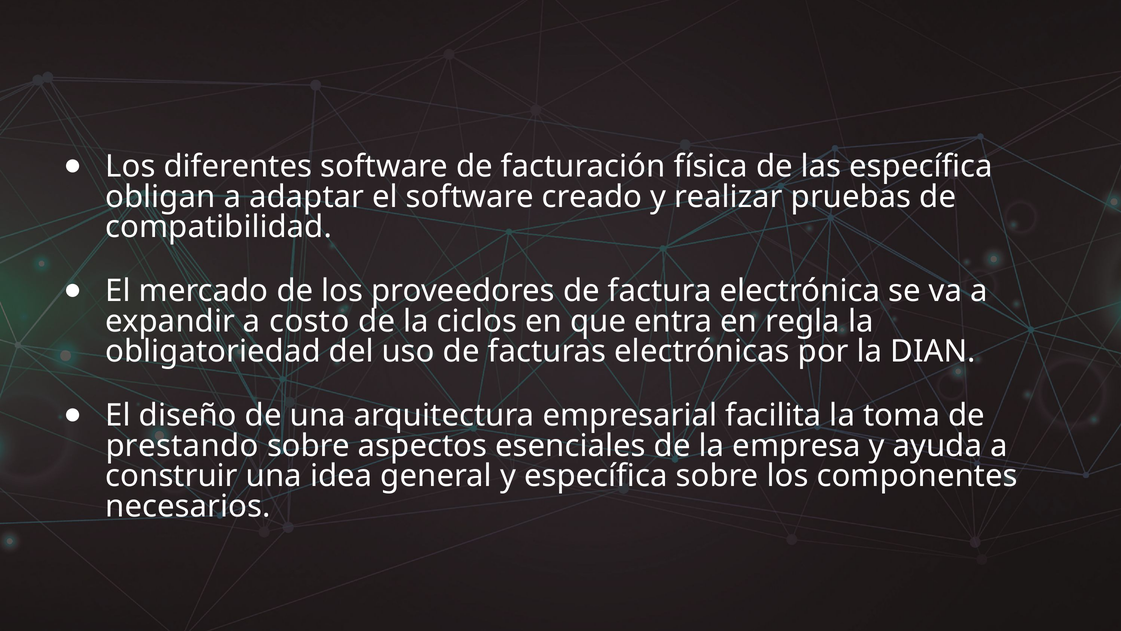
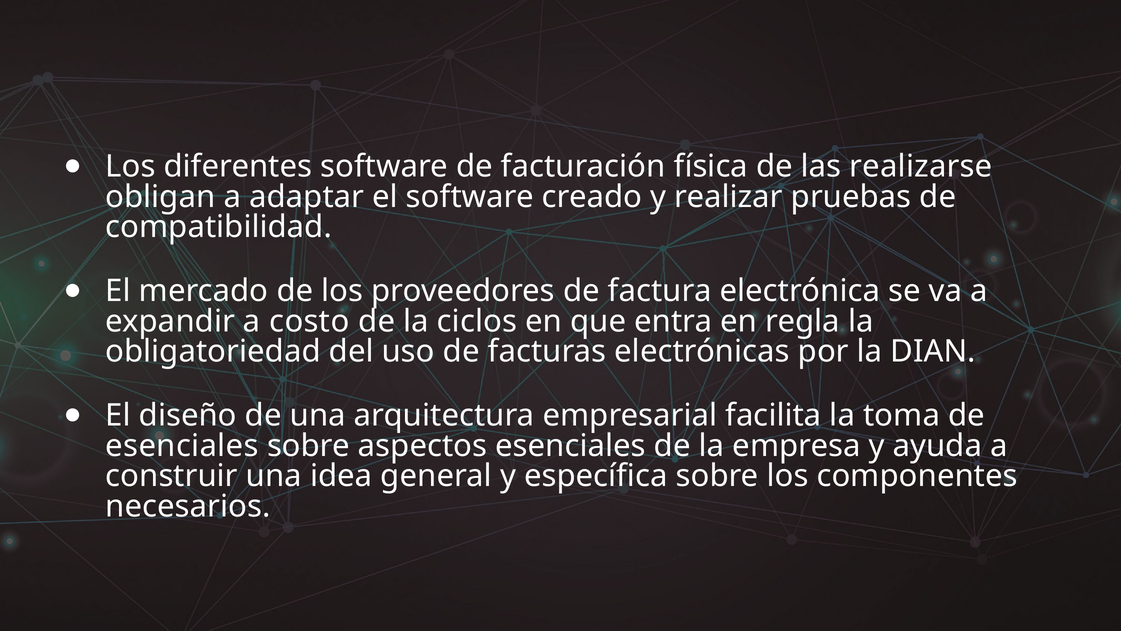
las específica: específica -> realizarse (921, 166)
prestando: prestando -> esenciales (182, 446)
